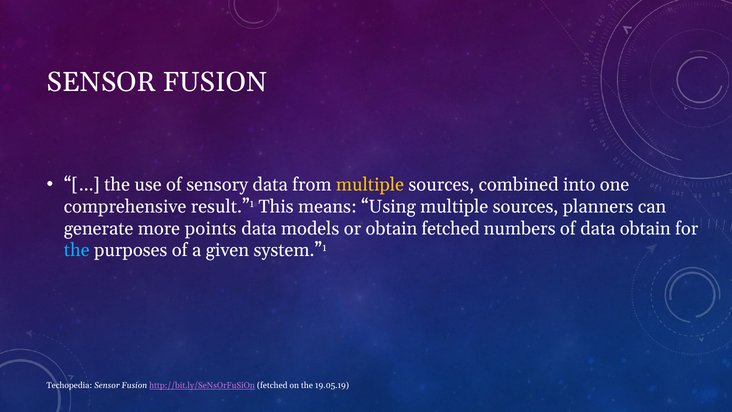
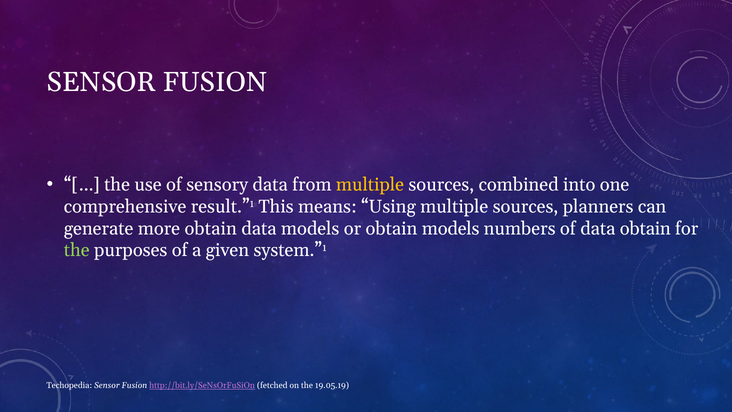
more points: points -> obtain (211, 228)
obtain fetched: fetched -> models (451, 228)
the colour: light blue -> light green (77, 250)
